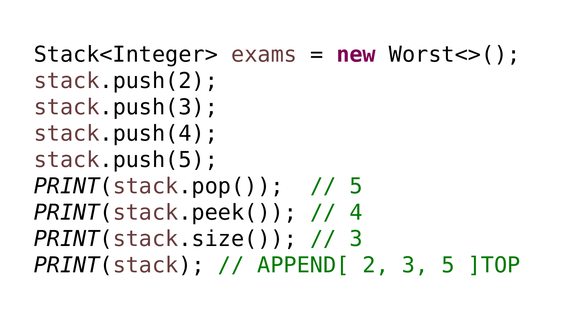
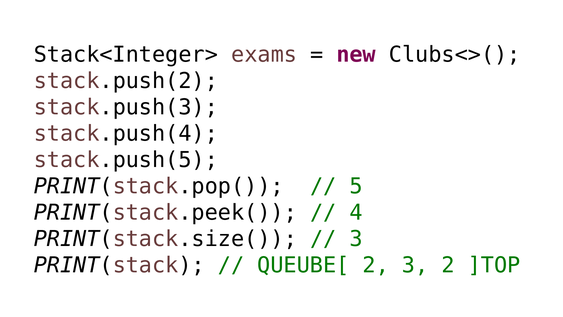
Worst<>(: Worst<>( -> Clubs<>( (455, 55)
APPEND[: APPEND[ -> QUEUBE[ (303, 265)
3 5: 5 -> 2 (448, 265)
